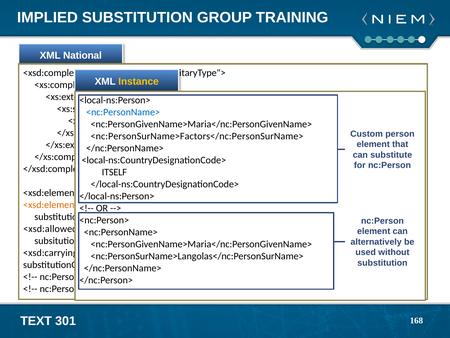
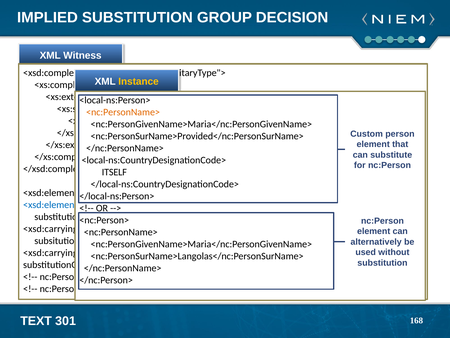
TRAINING: TRAINING -> DECISION (292, 17)
National: National -> Witness (82, 56)
<nc:PersonName> colour: blue -> orange (123, 112)
<nc:PersonSurName>Factors</nc:PersonSurName>: <nc:PersonSurName>Factors</nc:PersonSurName> -> <nc:PersonSurName>Provided</nc:PersonSurName> (197, 136)
<xsd:element colour: orange -> blue (50, 205)
<xsd:allowed: <xsd:allowed -> <xsd:carrying (50, 229)
